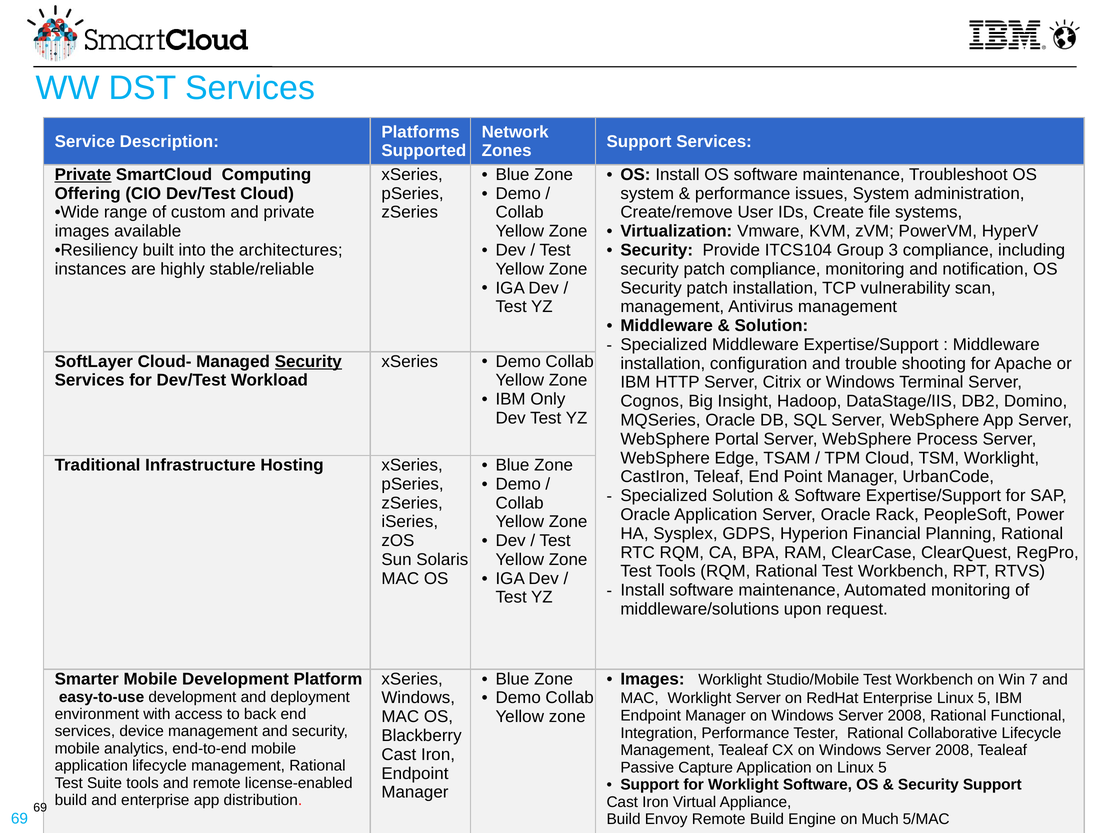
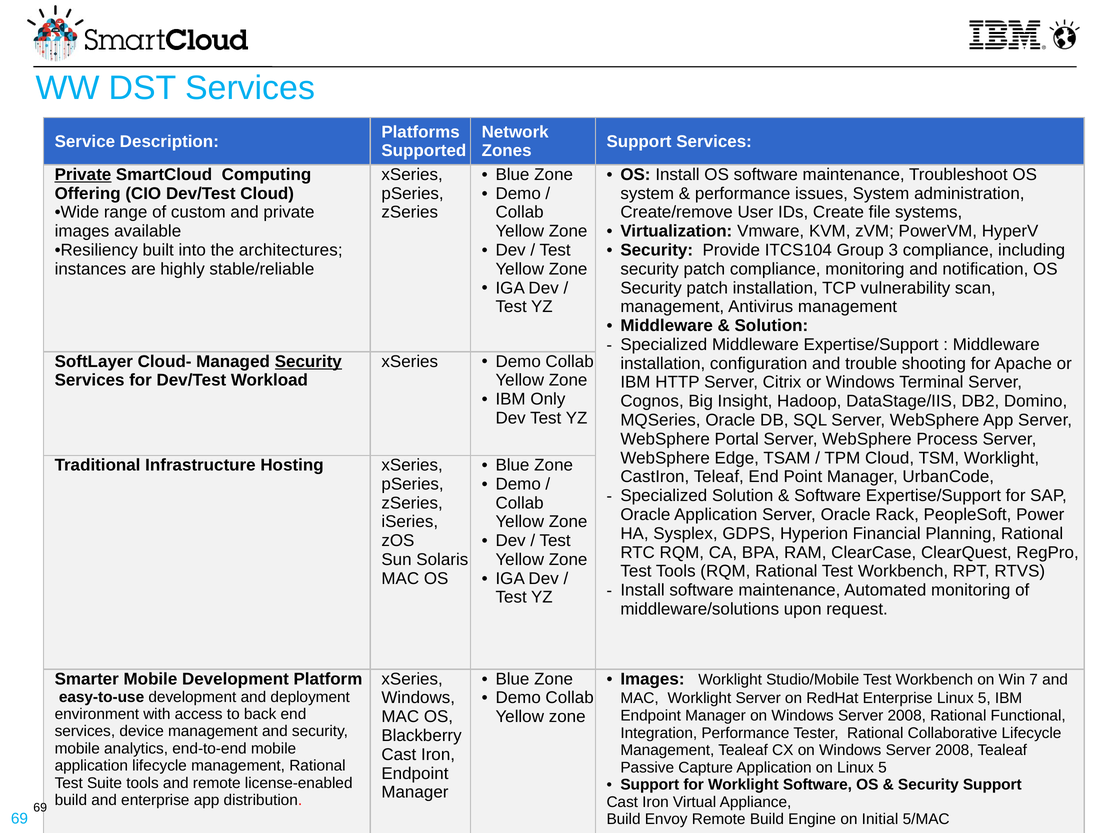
Much: Much -> Initial (880, 819)
